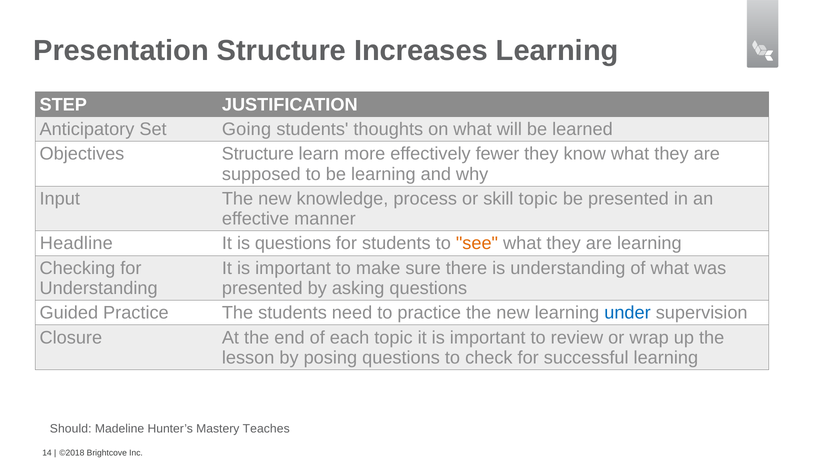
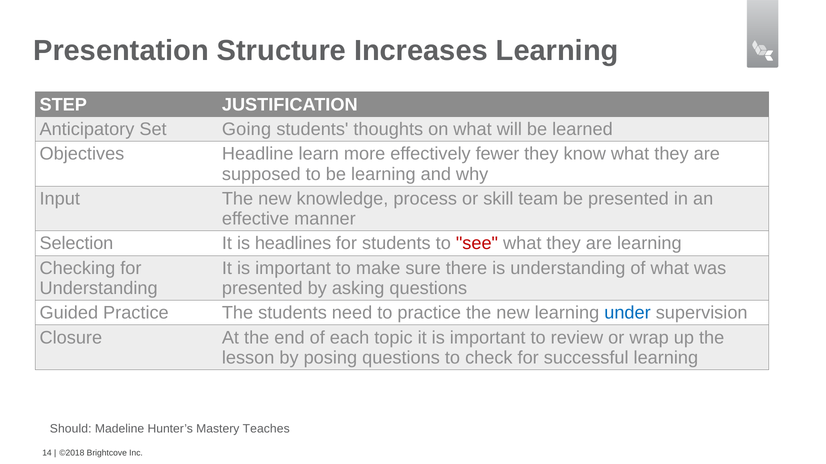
Objectives Structure: Structure -> Headline (258, 154)
skill topic: topic -> team (538, 199)
Headline: Headline -> Selection (76, 244)
is questions: questions -> headlines (293, 244)
see colour: orange -> red (477, 244)
